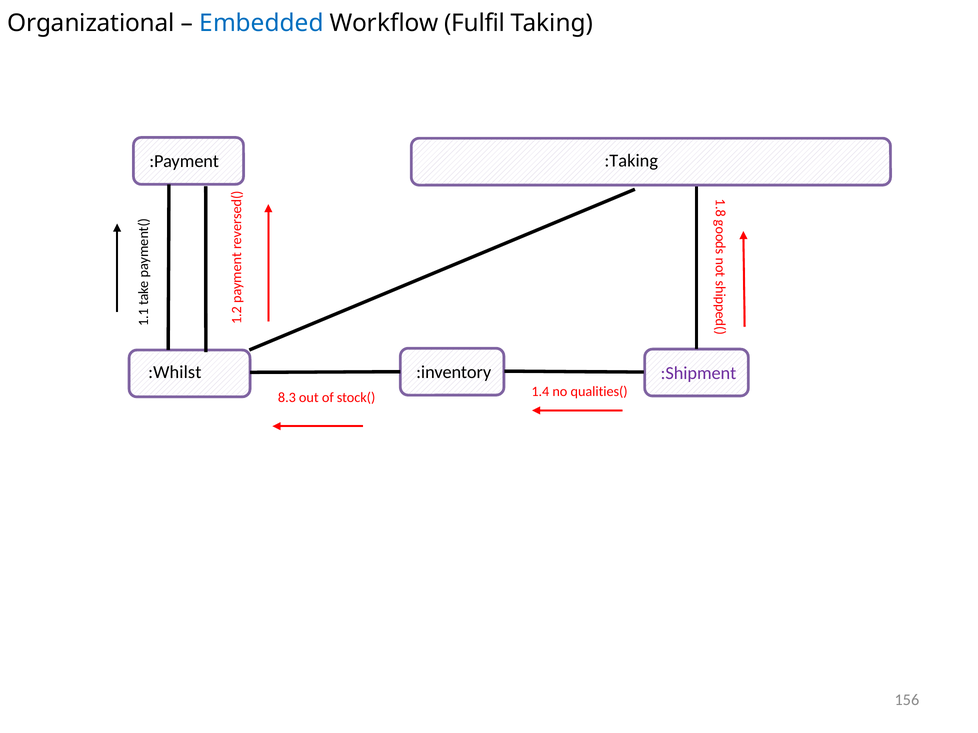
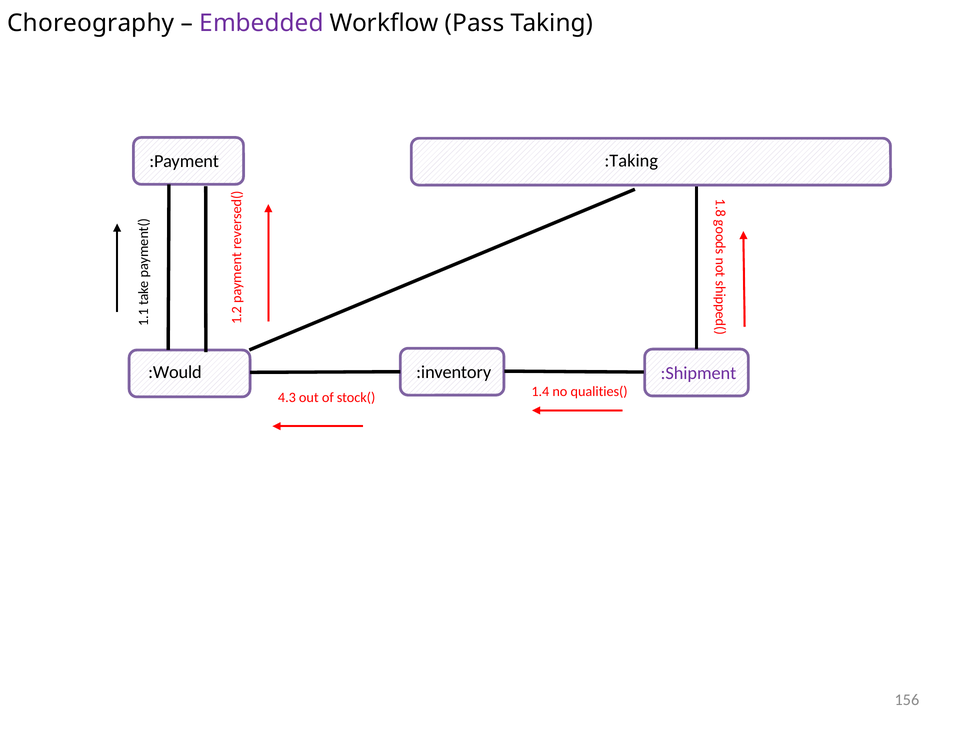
Organizational: Organizational -> Choreography (91, 23)
Embedded colour: blue -> purple (262, 23)
Fulfil: Fulfil -> Pass (475, 23)
:Whilst: :Whilst -> :Would (175, 373)
8.3: 8.3 -> 4.3 (287, 398)
